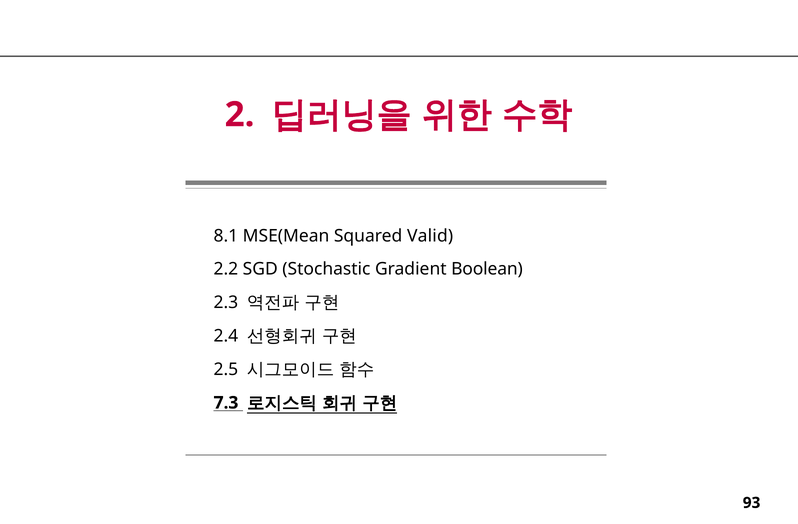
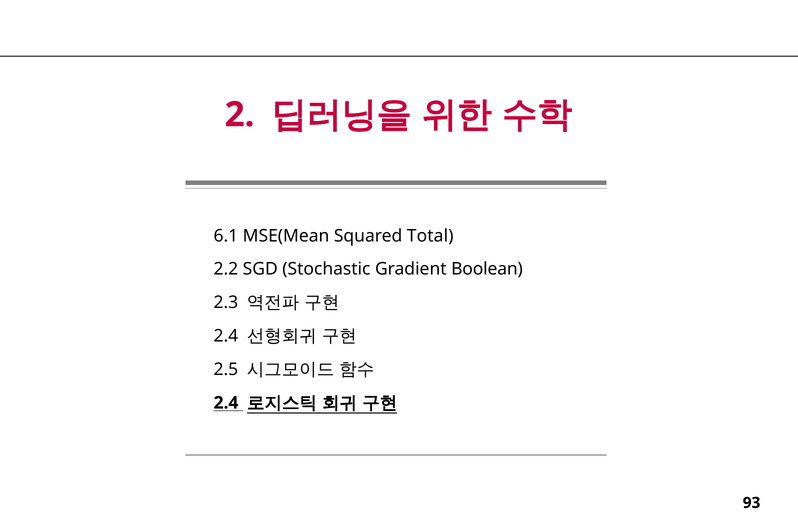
8.1: 8.1 -> 6.1 (226, 236)
Valid: Valid -> Total (430, 236)
7.3: 7.3 -> 2.4 (226, 403)
